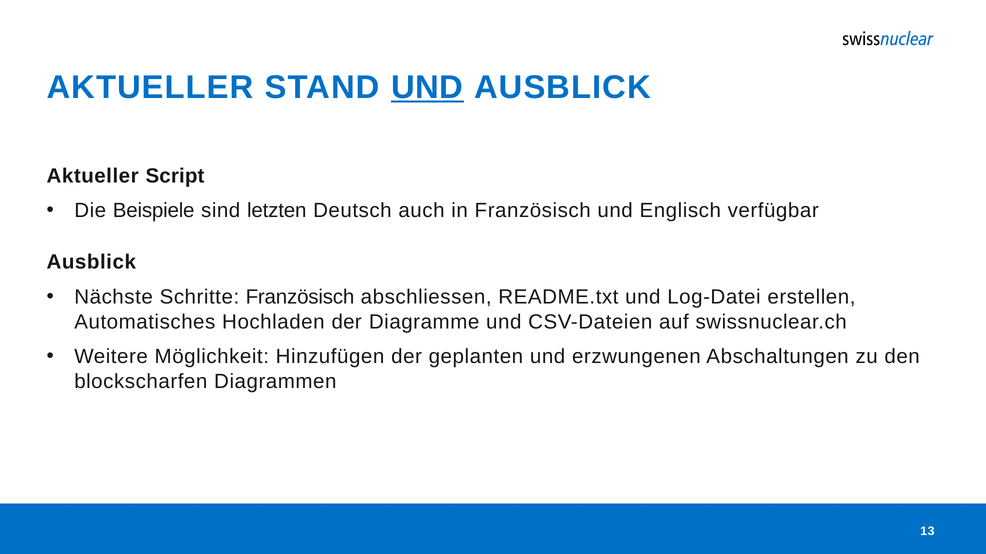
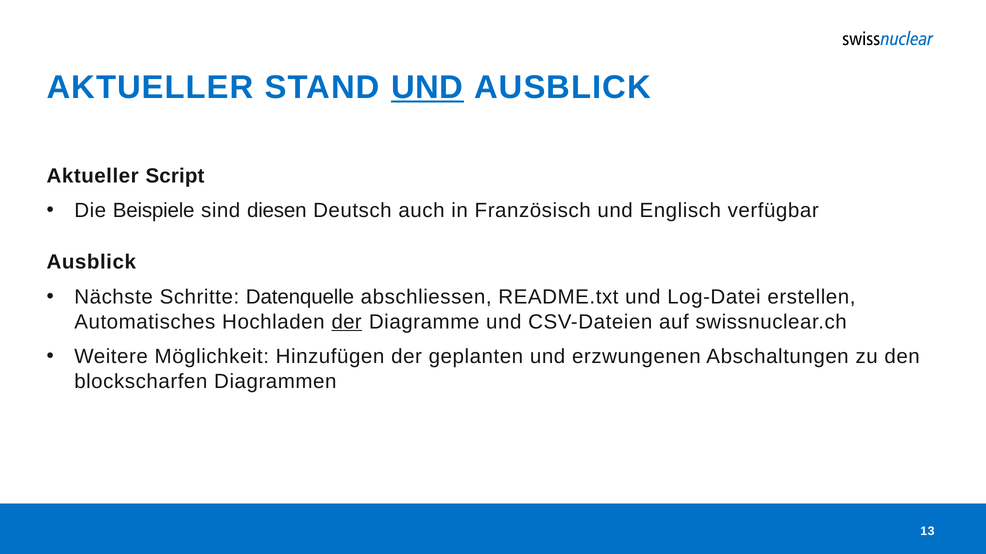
letzten: letzten -> diesen (277, 211)
Schritte Französisch: Französisch -> Datenquelle (300, 297)
der underline: none -> present (347, 322)
